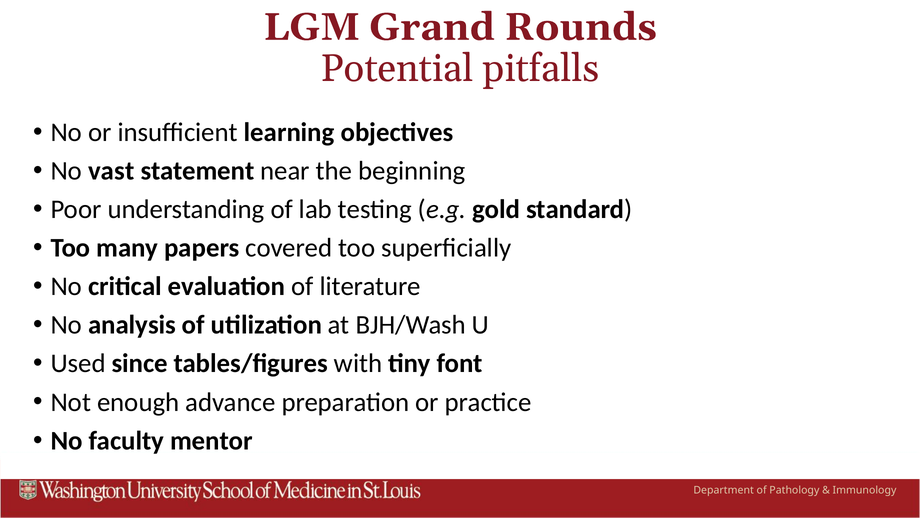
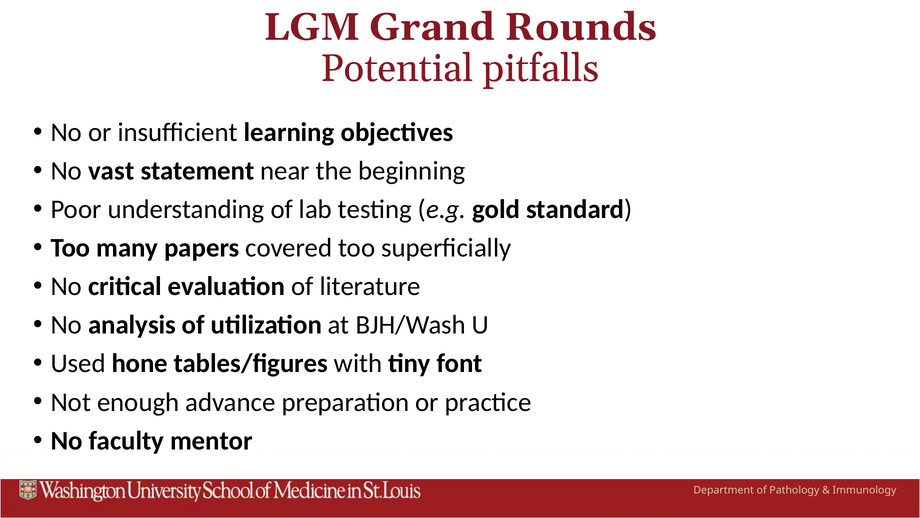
since: since -> hone (140, 363)
